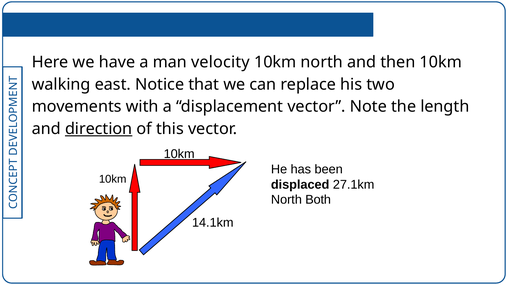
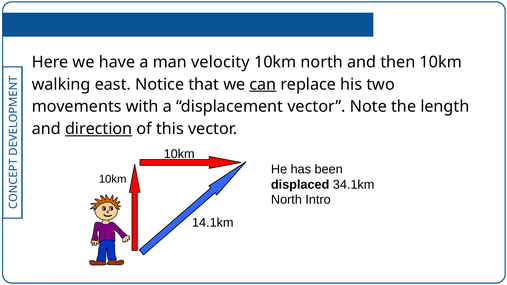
can underline: none -> present (263, 84)
27.1km: 27.1km -> 34.1km (354, 185)
Both: Both -> Intro (318, 200)
